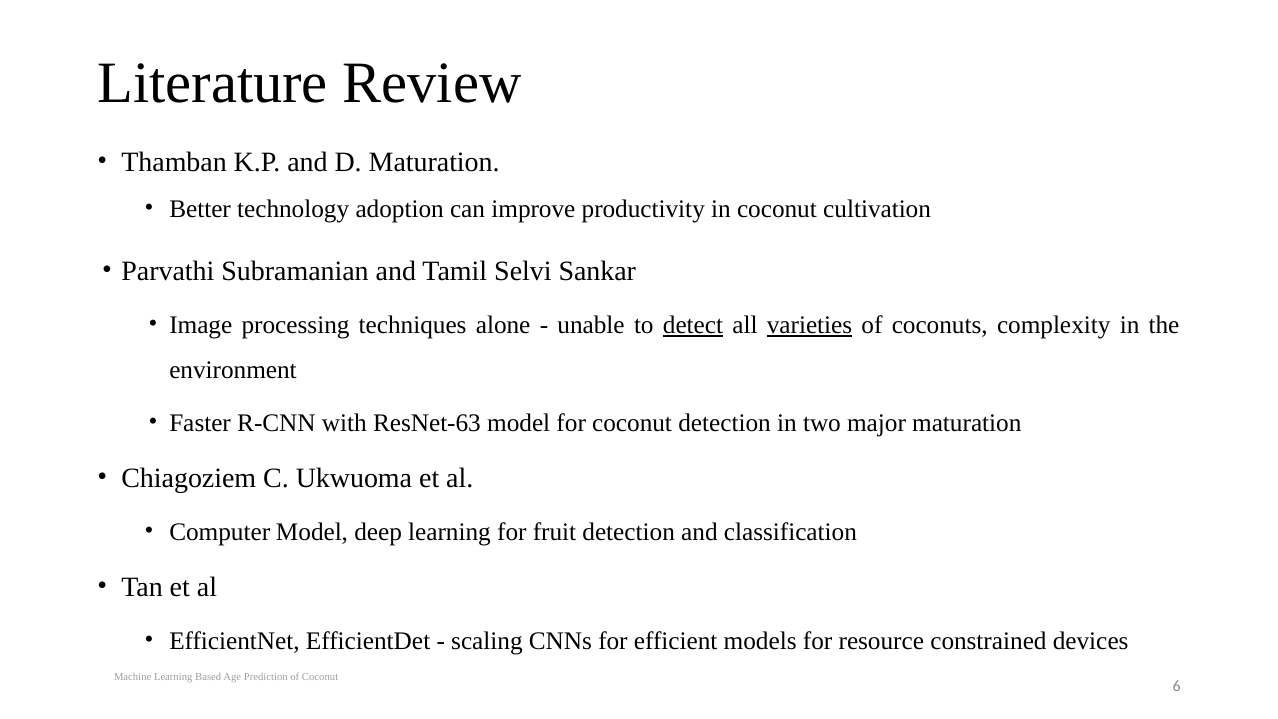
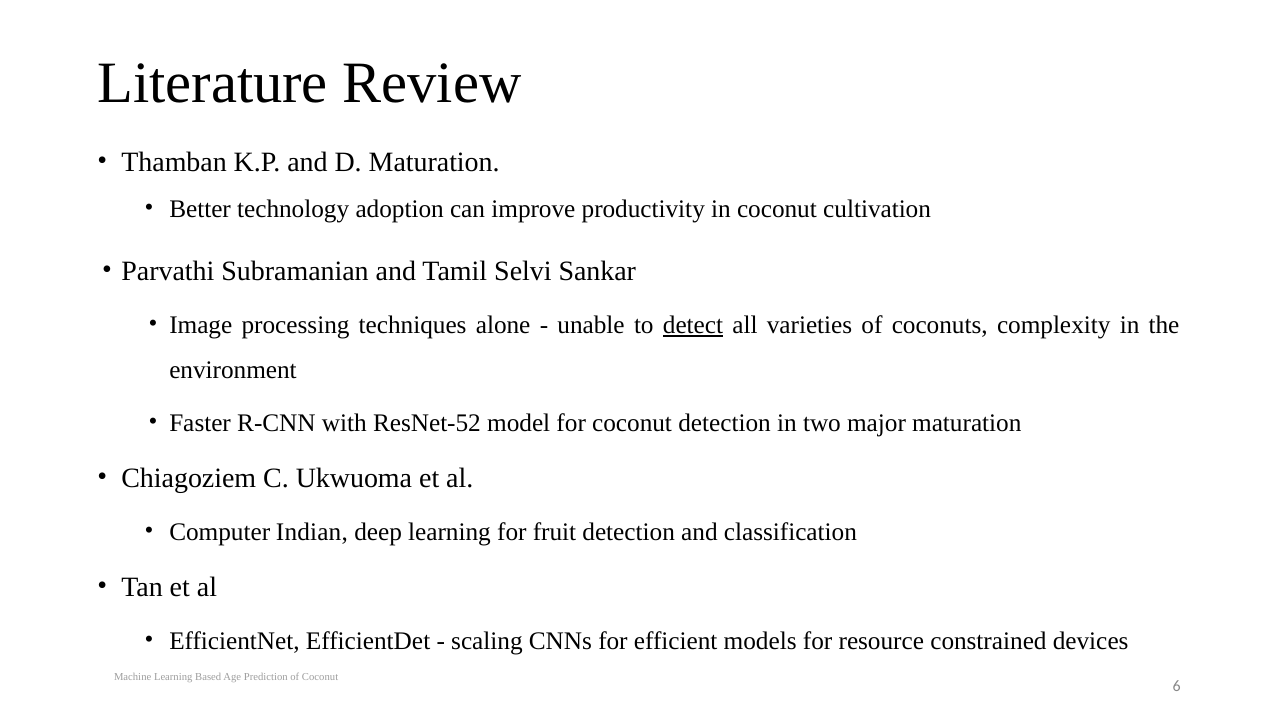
varieties underline: present -> none (810, 325)
ResNet-63: ResNet-63 -> ResNet-52 (427, 423)
Computer Model: Model -> Indian (312, 532)
